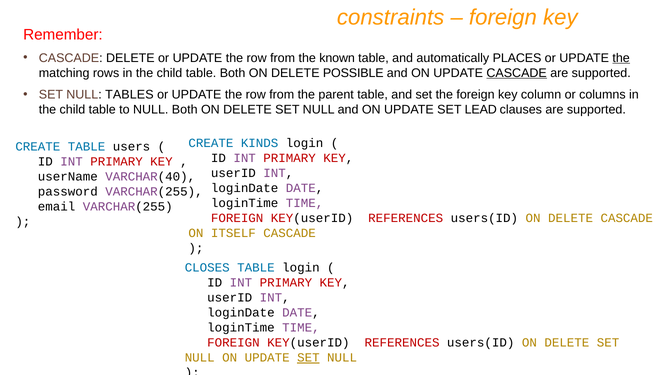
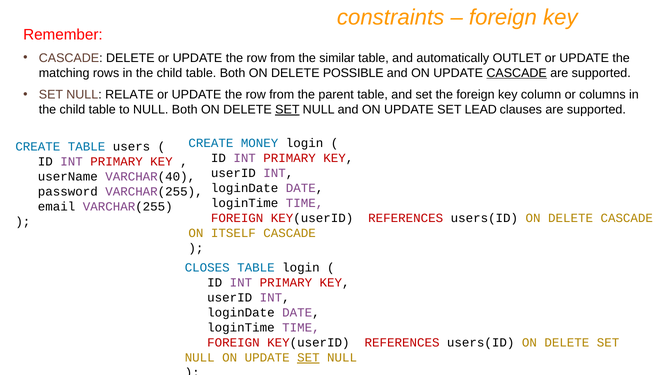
known: known -> similar (337, 58)
PLACES: PLACES -> OUTLET (517, 58)
the underline: present -> none (621, 58)
TABLES: TABLES -> RELATE (129, 94)
SET underline: none -> present (287, 109)
KINDS: KINDS -> MONEY (260, 143)
